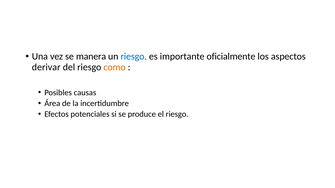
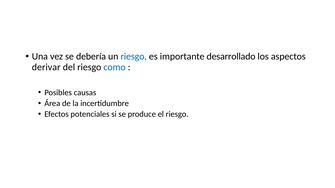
manera: manera -> debería (91, 57)
oficialmente: oficialmente -> desarrollado (231, 57)
como colour: orange -> blue (115, 67)
